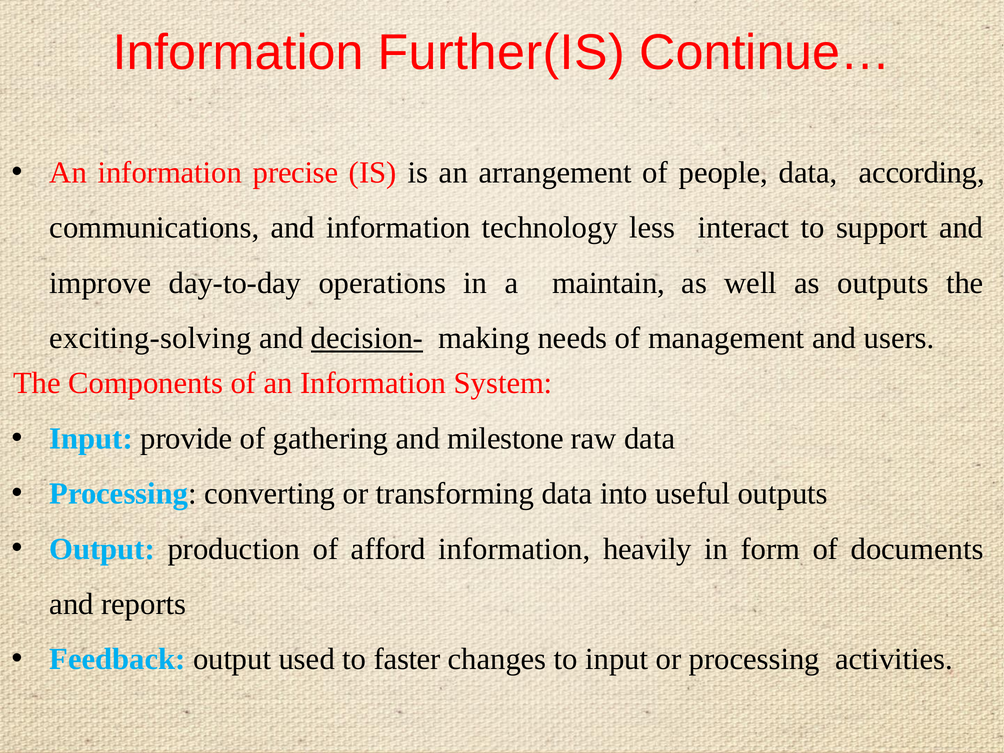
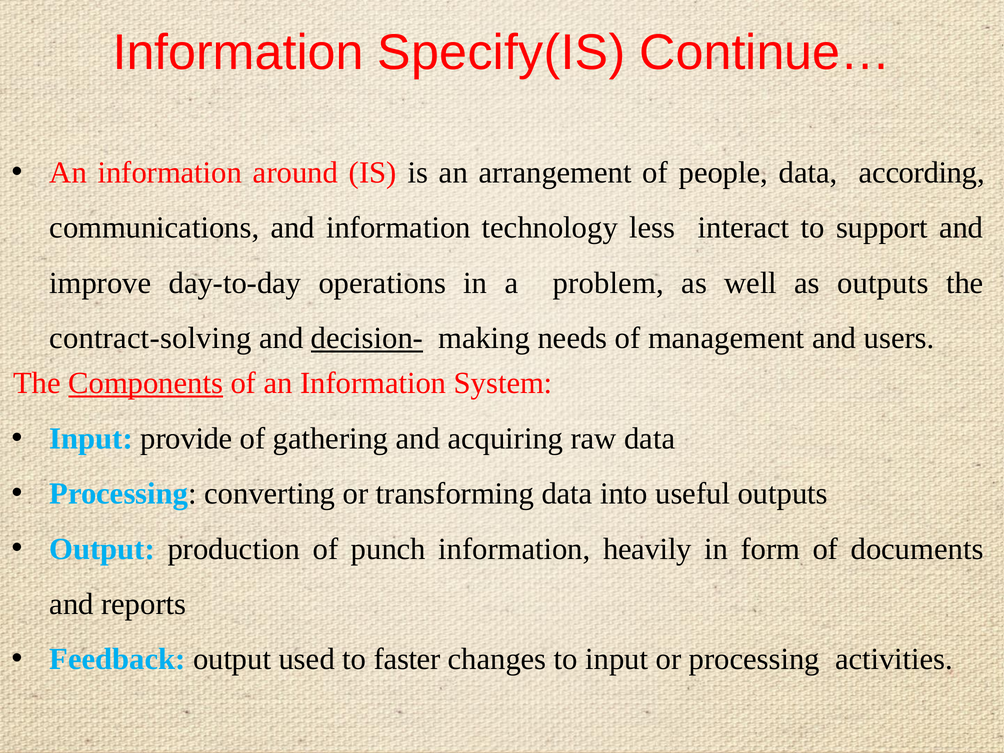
Further(IS: Further(IS -> Specify(IS (501, 53)
precise: precise -> around (295, 173)
maintain: maintain -> problem (608, 283)
exciting-solving: exciting-solving -> contract-solving (150, 338)
Components underline: none -> present (146, 383)
milestone: milestone -> acquiring (505, 439)
afford: afford -> punch (388, 549)
